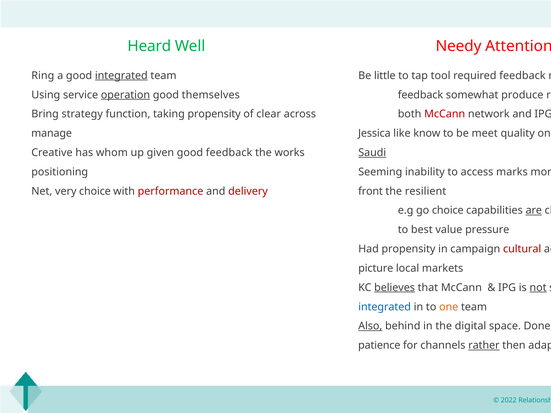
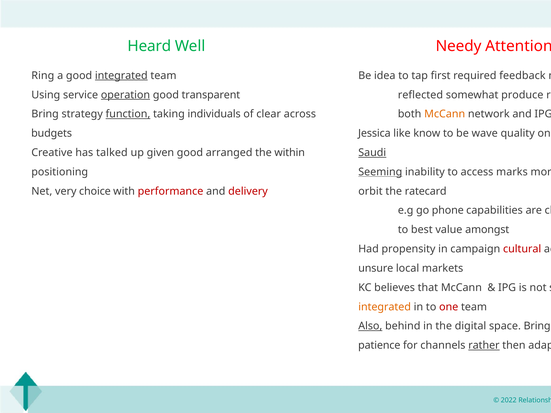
little: little -> idea (385, 76)
tool: tool -> first (441, 76)
themselves: themselves -> transparent (211, 95)
feedback: feedback -> reflected (420, 95)
function underline: none -> present (128, 114)
taking propensity: propensity -> individuals (214, 114)
McCann colour: red -> orange (445, 114)
meet: meet -> wave (485, 133)
manage: manage -> budgets (52, 133)
whom: whom -> talked (112, 153)
good feedback: feedback -> arranged (229, 153)
works: works -> within (290, 153)
Seeming underline: none -> present (380, 172)
front: front -> orbit (370, 191)
resilient: resilient -> ratecard (426, 191)
go choice: choice -> phone (448, 211)
are underline: present -> none (534, 211)
pressure: pressure -> amongst (487, 230)
picture: picture -> unsure (376, 268)
believes underline: present -> none (395, 288)
not underline: present -> none (538, 288)
integrated colour: blue -> orange (385, 307)
one colour: orange -> red (449, 307)
space Done: Done -> Bring (537, 326)
